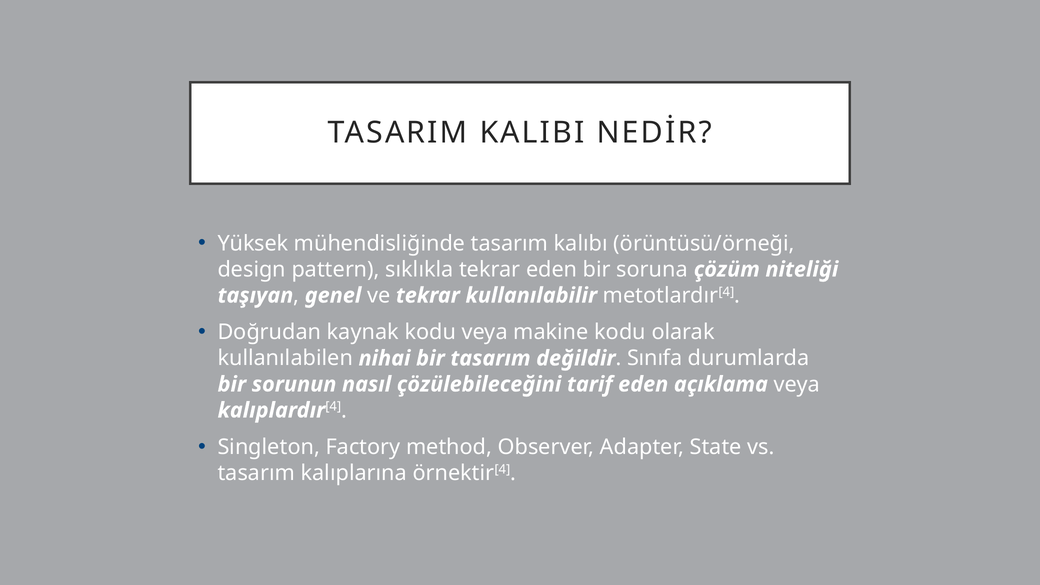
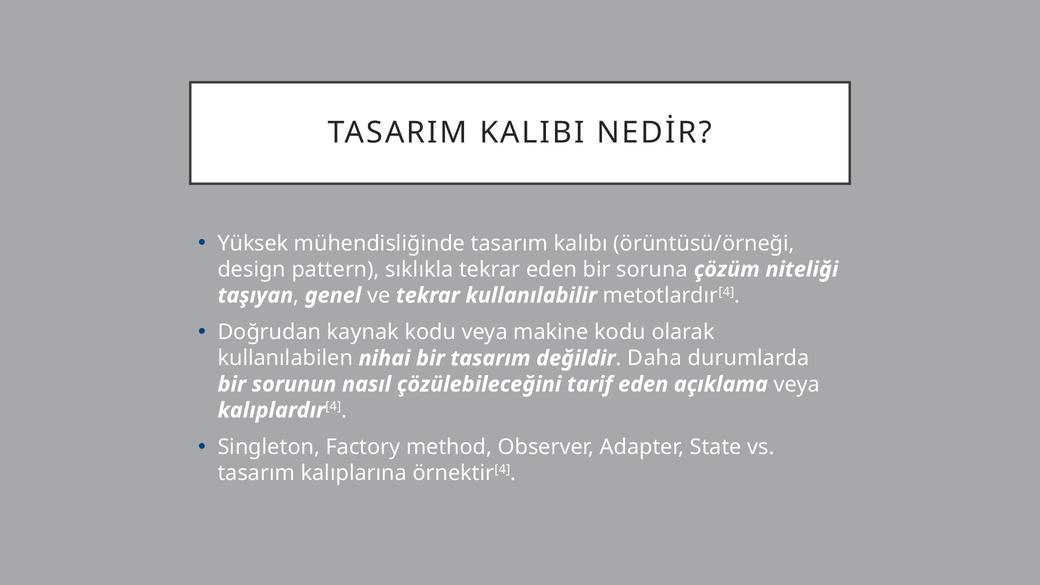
Sınıfa: Sınıfa -> Daha (655, 358)
